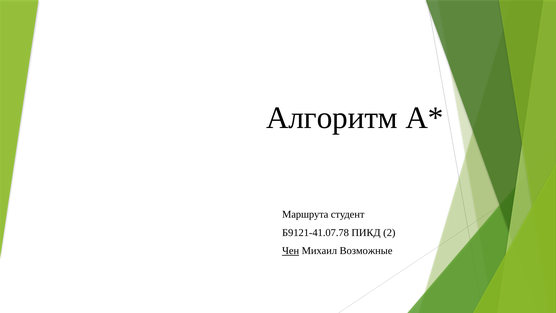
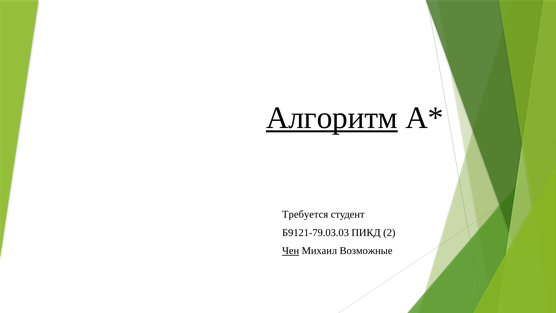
Алгоритм underline: none -> present (332, 118)
Маршрута: Маршрута -> Требуется (305, 214)
Б9121-41.07.78: Б9121-41.07.78 -> Б9121-79.03.03 (316, 232)
